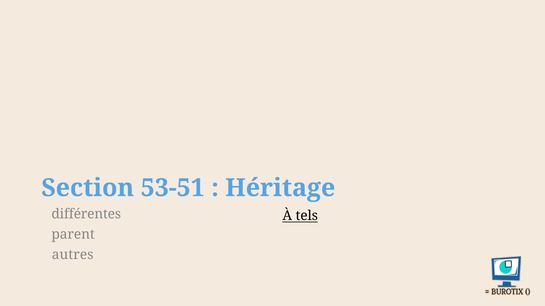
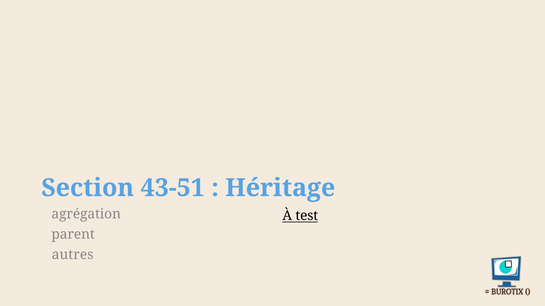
53-51: 53-51 -> 43-51 (173, 188)
différentes: différentes -> agrégation (86, 214)
tels: tels -> test (307, 216)
